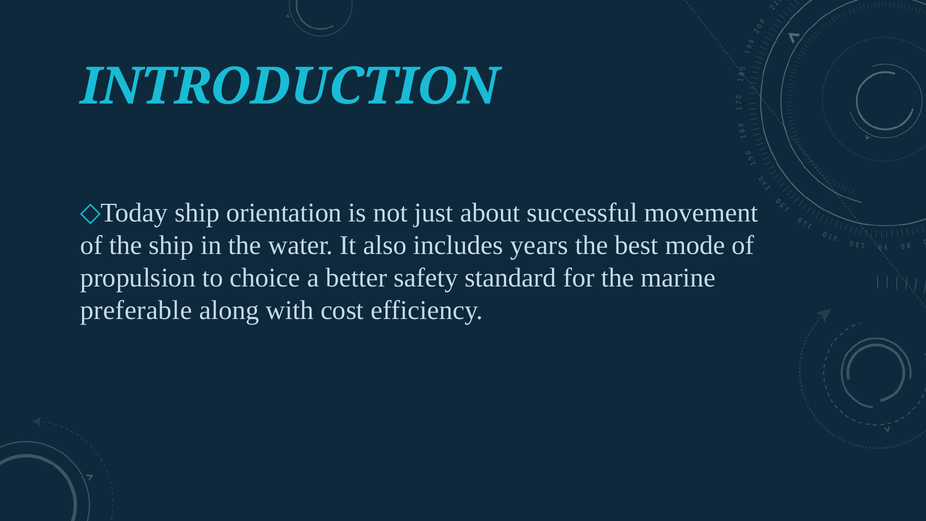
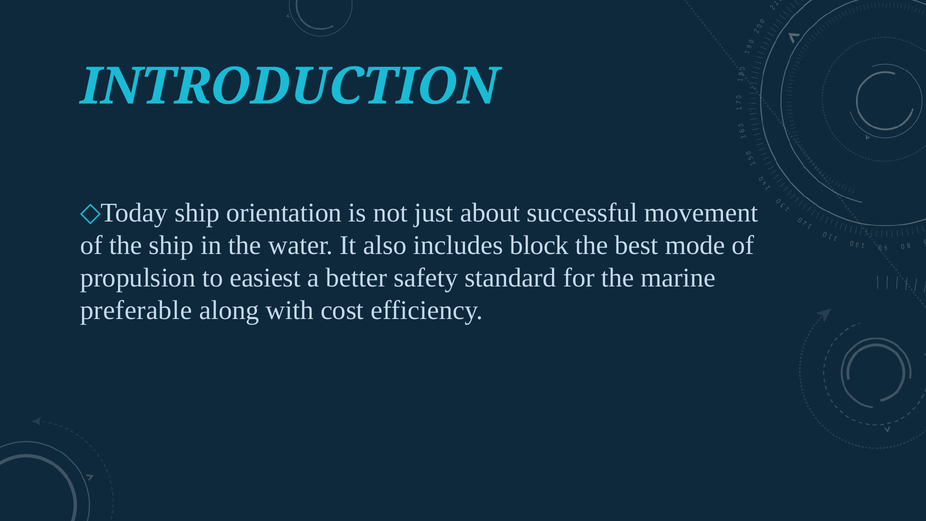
years: years -> block (539, 245)
choice: choice -> easiest (265, 278)
